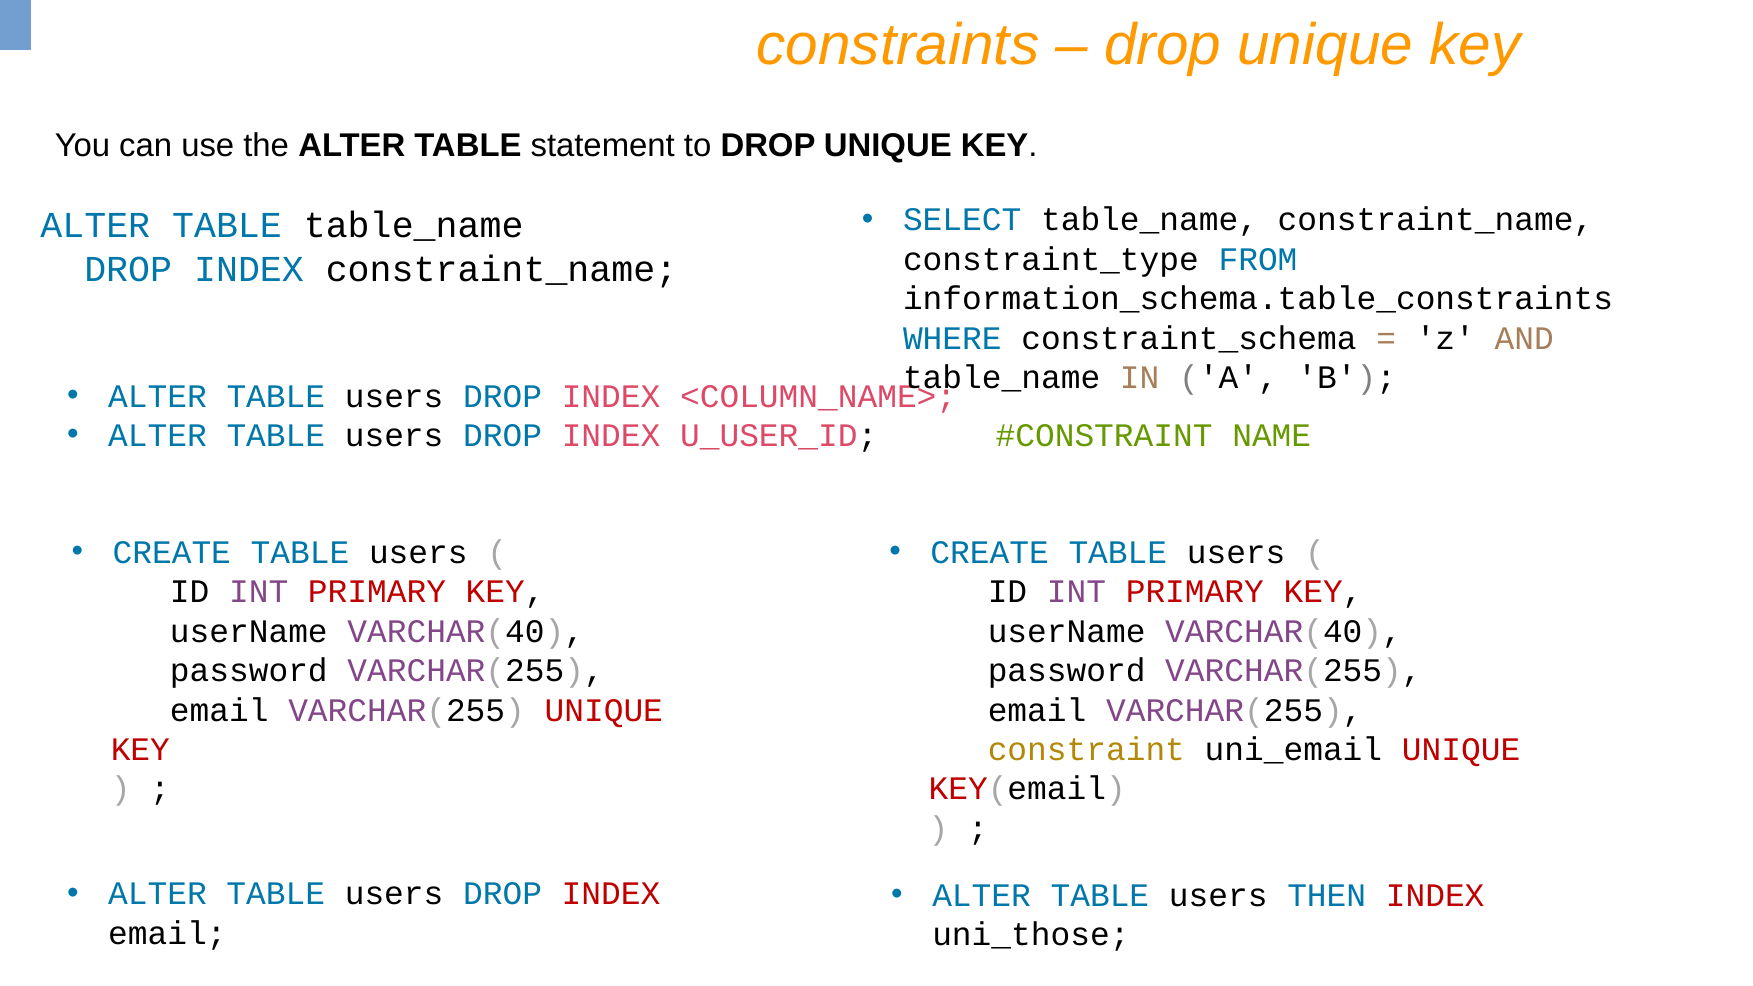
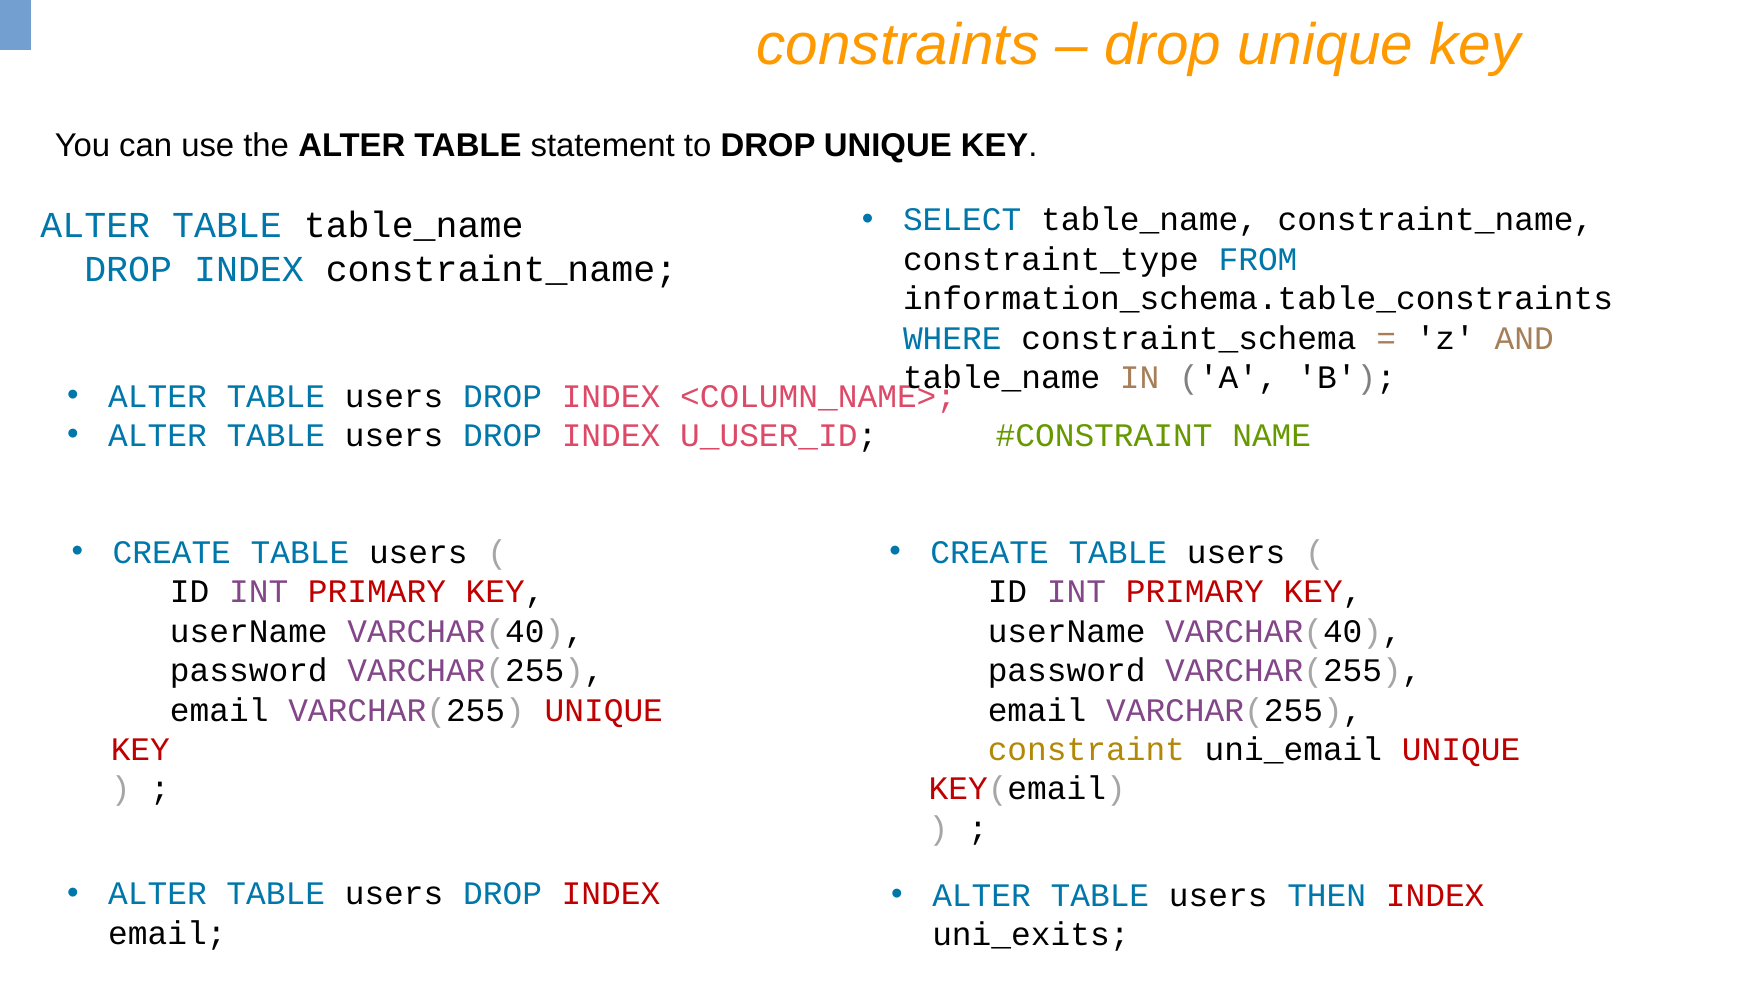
uni_those: uni_those -> uni_exits (1031, 935)
